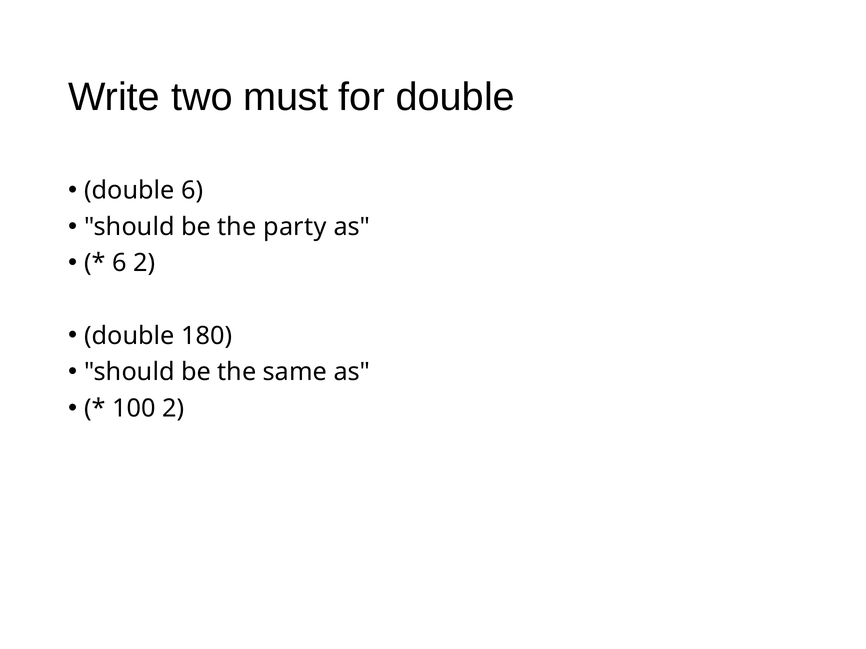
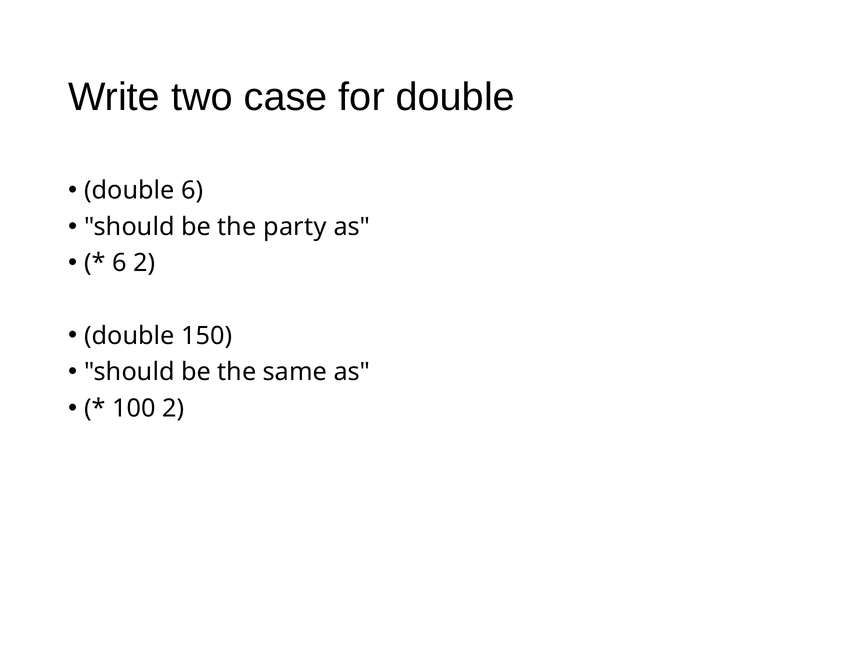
must: must -> case (286, 97)
180: 180 -> 150 (207, 336)
